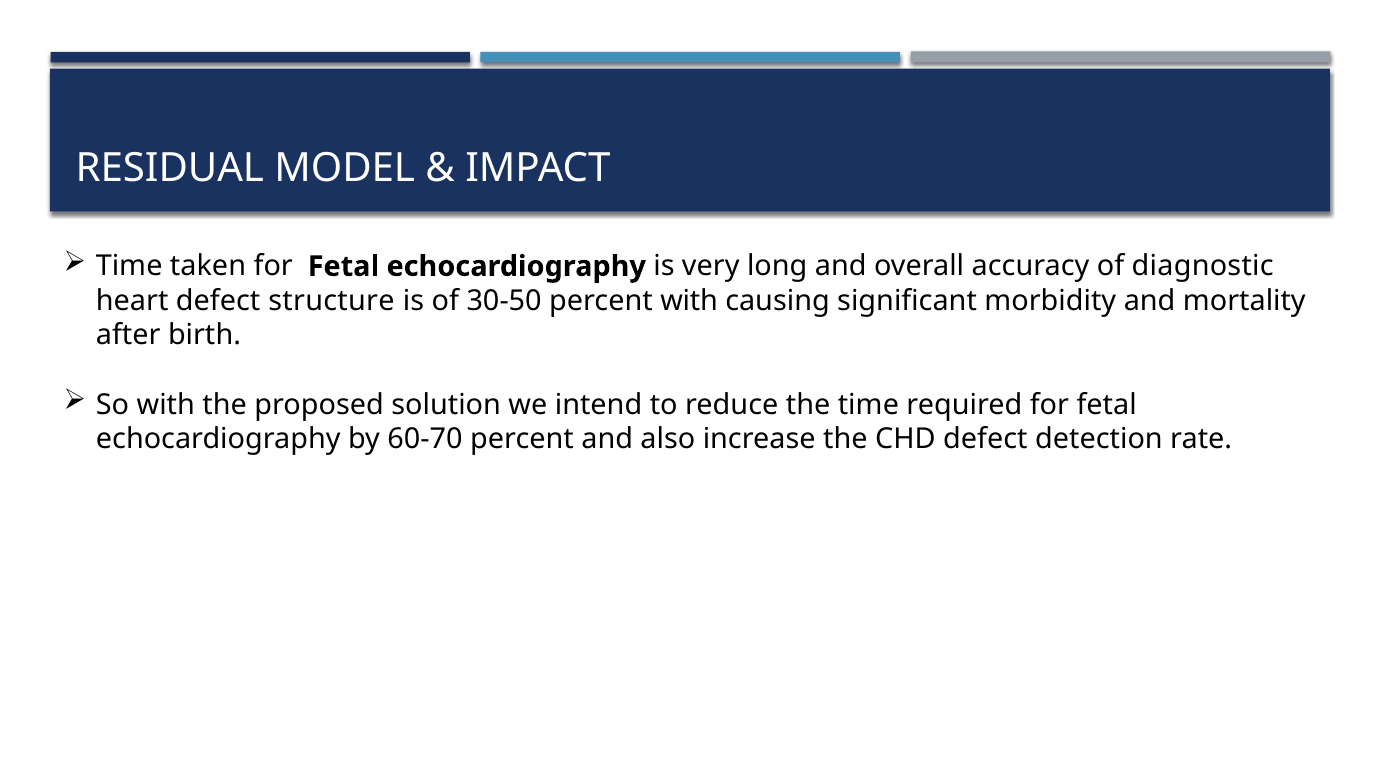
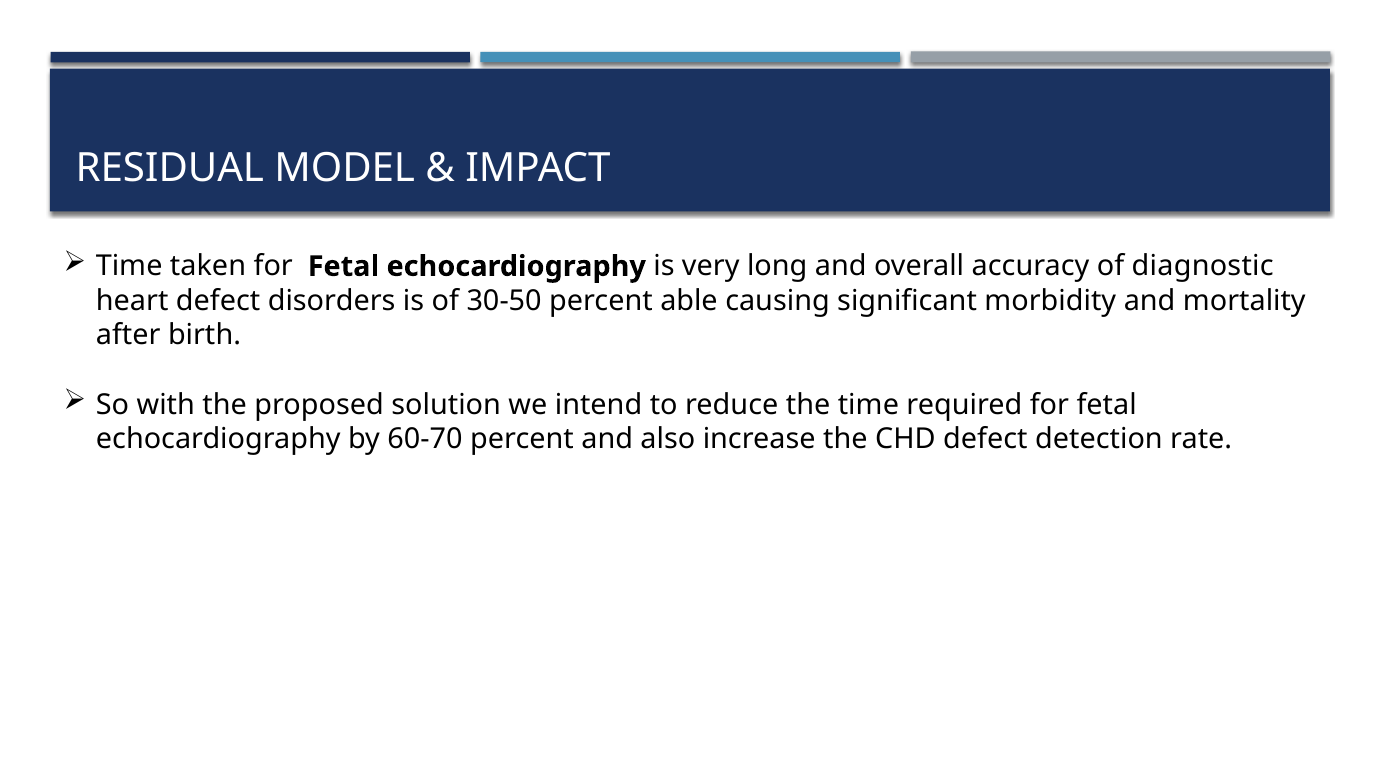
structure: structure -> disorders (332, 301)
percent with: with -> able (689, 301)
